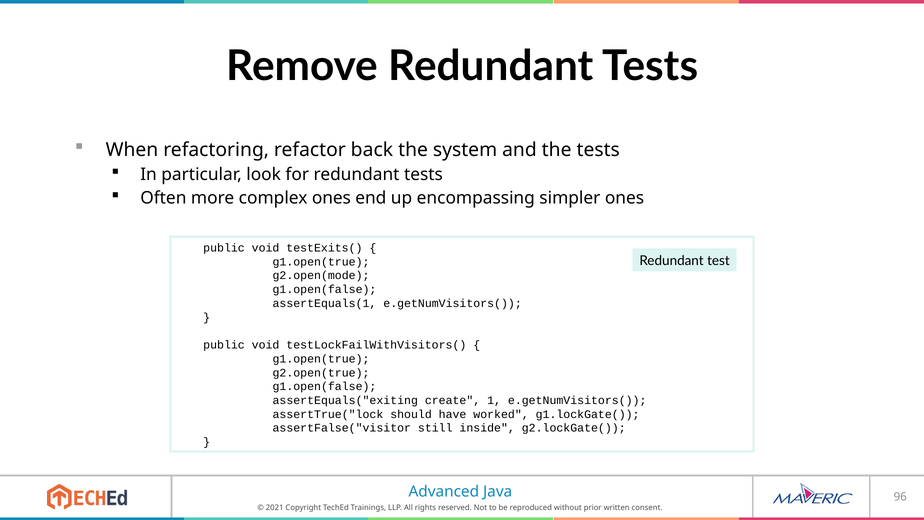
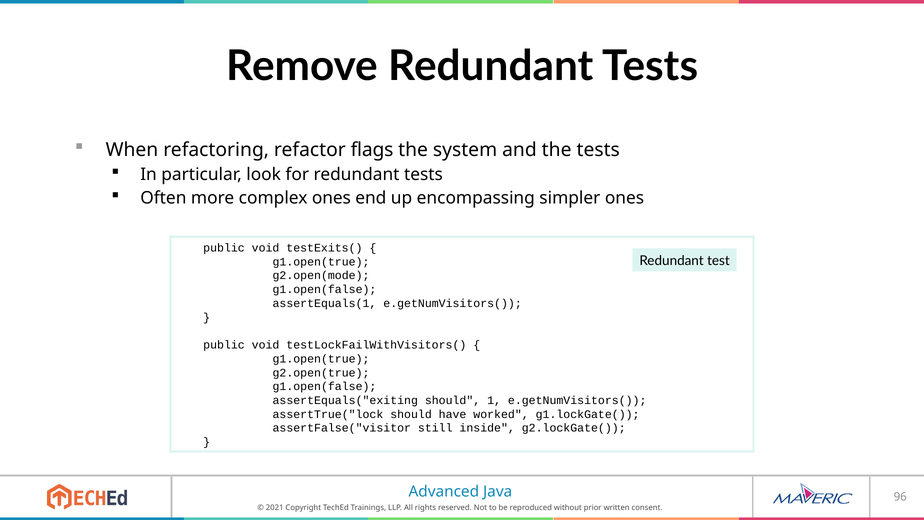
back: back -> flags (372, 150)
assertEquals("exiting create: create -> should (453, 400)
